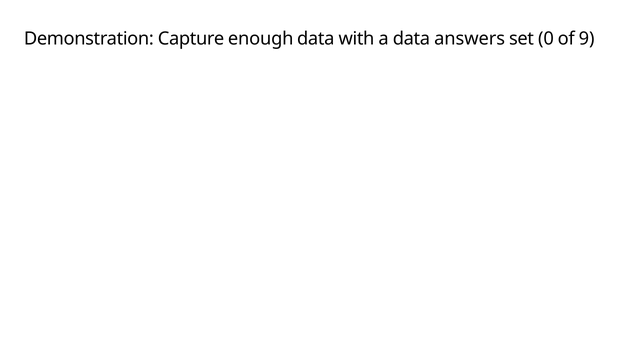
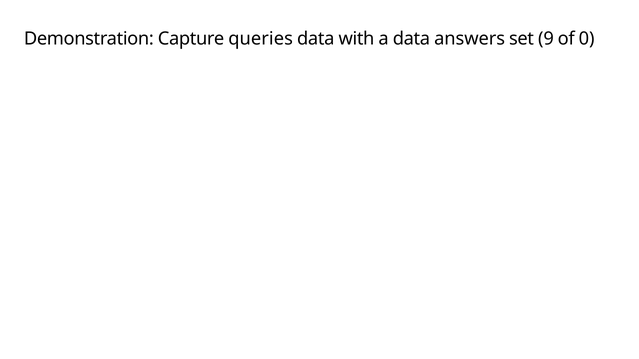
enough: enough -> queries (261, 39)
0: 0 -> 9 (546, 39)
9: 9 -> 0 (587, 39)
